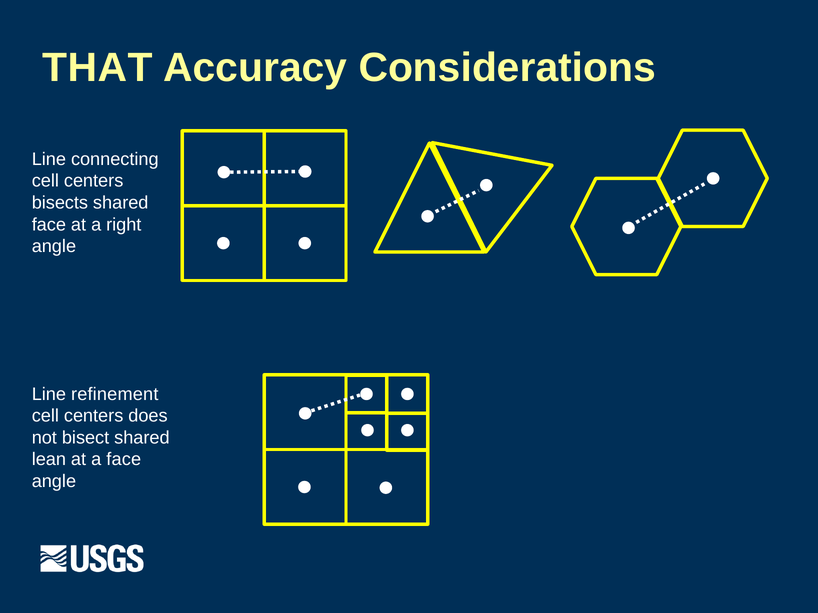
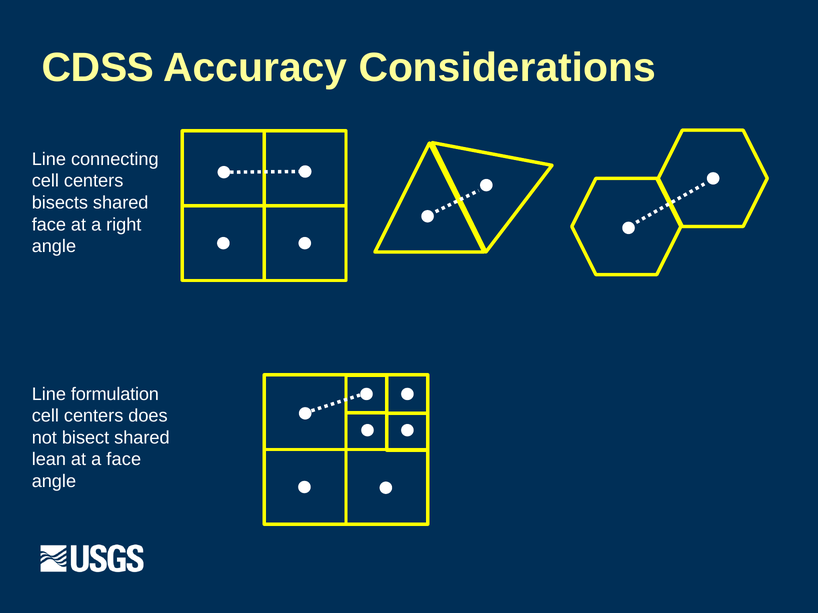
THAT: THAT -> CDSS (98, 68)
refinement: refinement -> formulation (115, 394)
